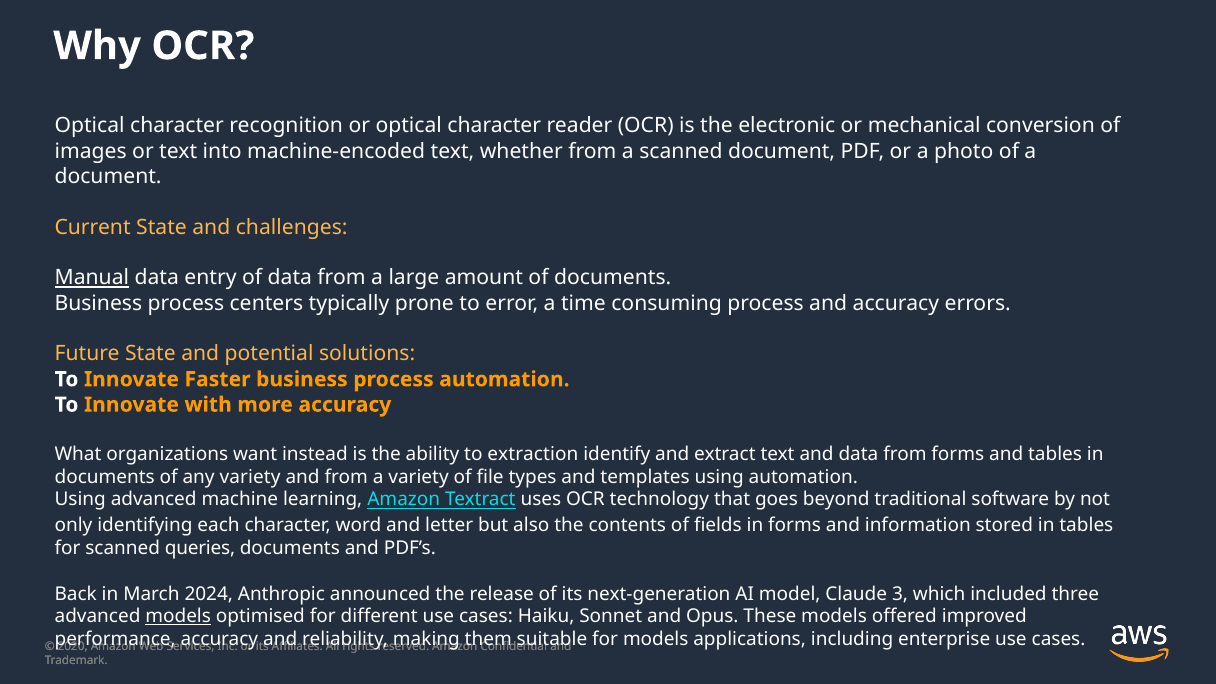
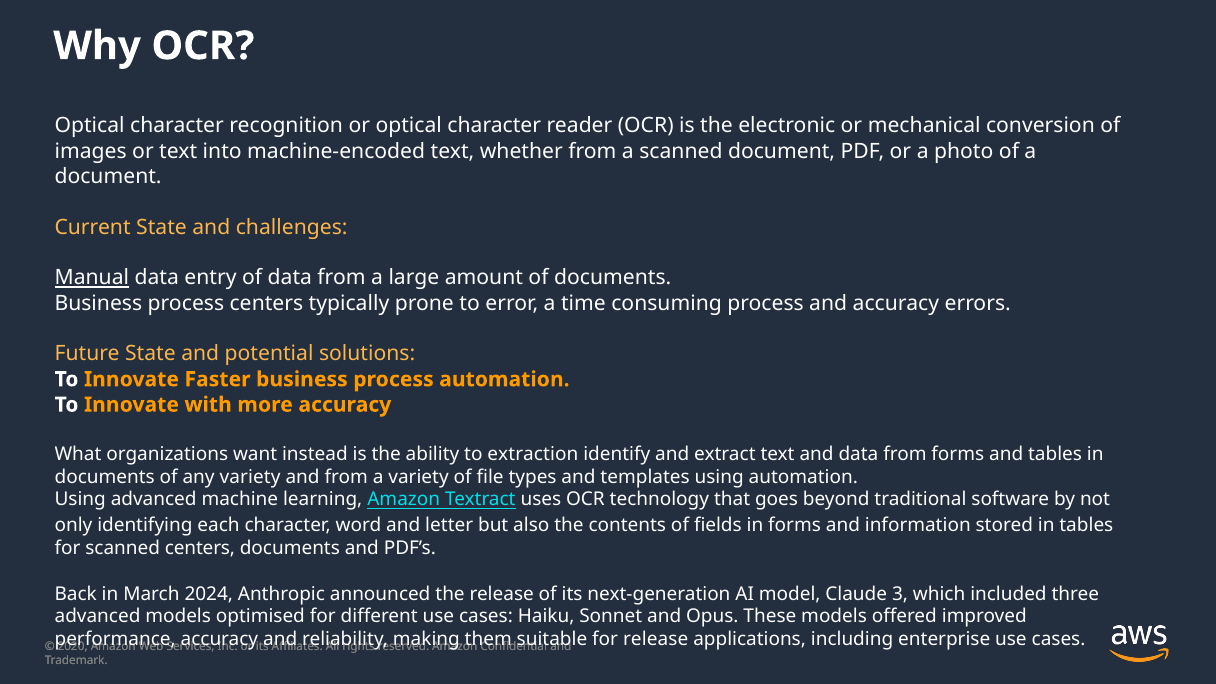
scanned queries: queries -> centers (200, 548)
models underline: present -> none (178, 617)
for models: models -> release (656, 639)
